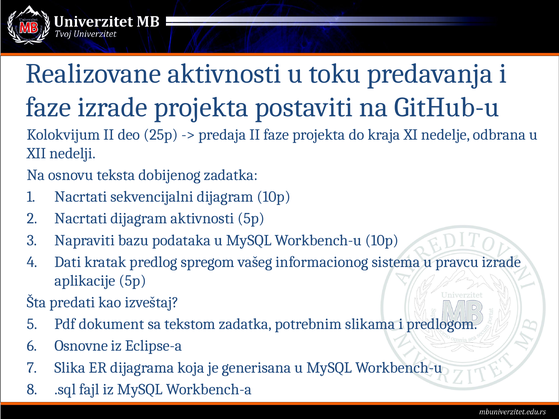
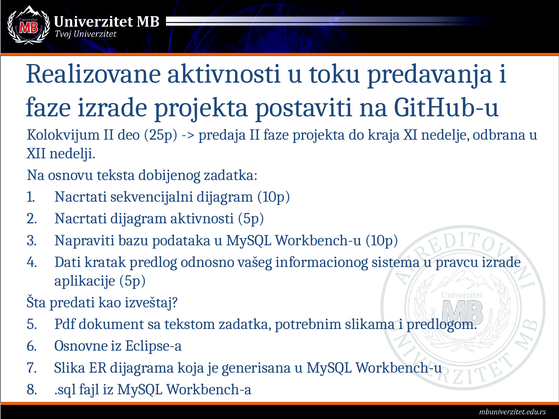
spregom: spregom -> odnosno (208, 262)
